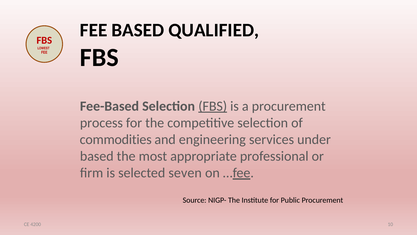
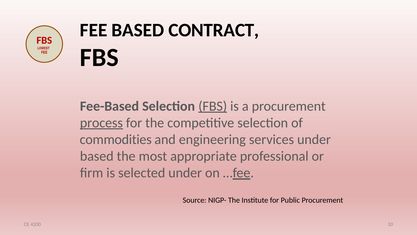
QUALIFIED: QUALIFIED -> CONTRACT (214, 30)
process underline: none -> present (101, 123)
selected seven: seven -> under (185, 173)
